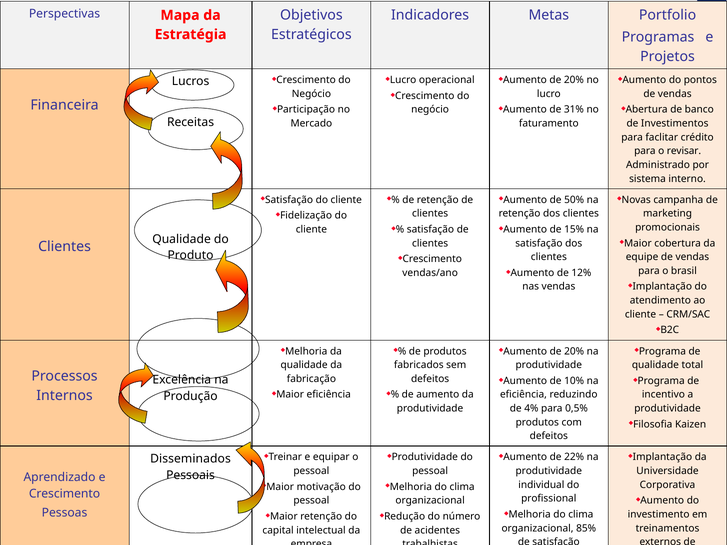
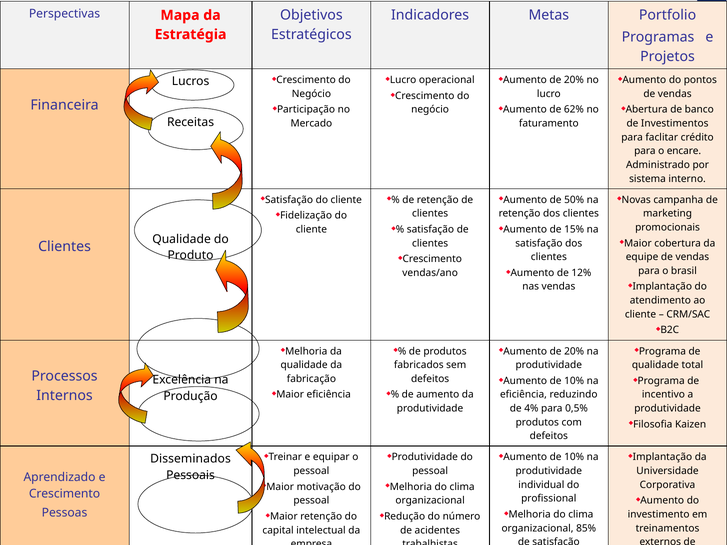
31%: 31% -> 62% (574, 110)
revisar: revisar -> encare (684, 151)
22%: 22% -> 10% (574, 457)
